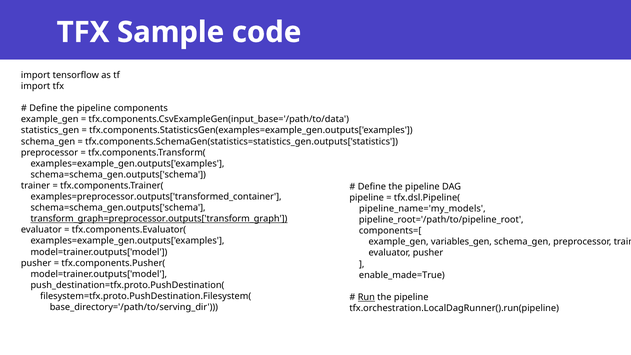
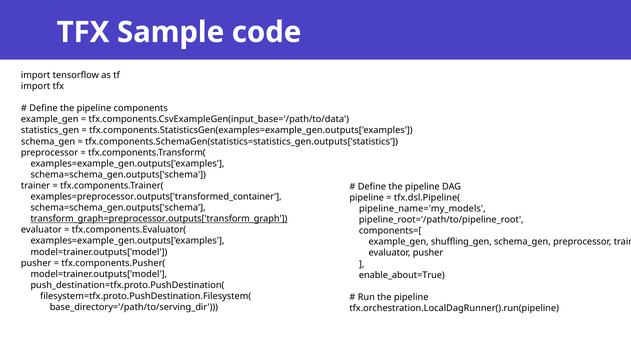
variables_gen: variables_gen -> shuffling_gen (461, 242)
enable_made=True: enable_made=True -> enable_about=True (402, 275)
Run underline: present -> none (366, 297)
